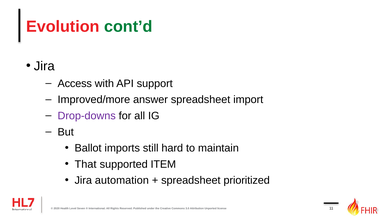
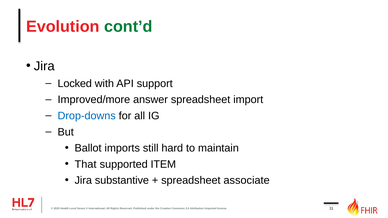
Access: Access -> Locked (75, 84)
Drop-downs colour: purple -> blue (87, 116)
automation: automation -> substantive (122, 181)
prioritized: prioritized -> associate (247, 181)
